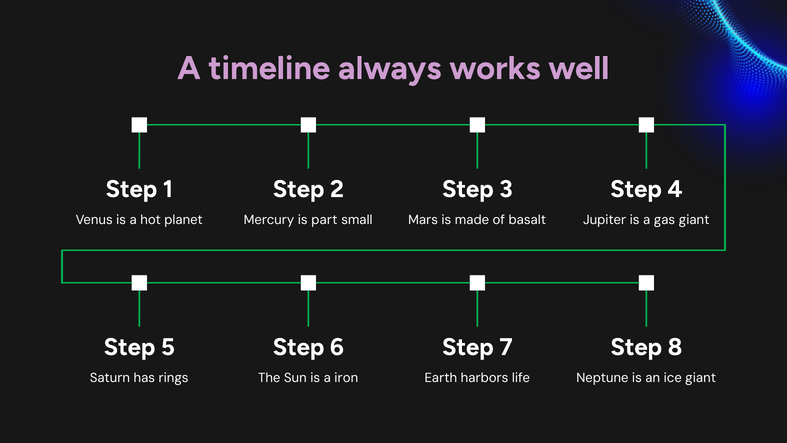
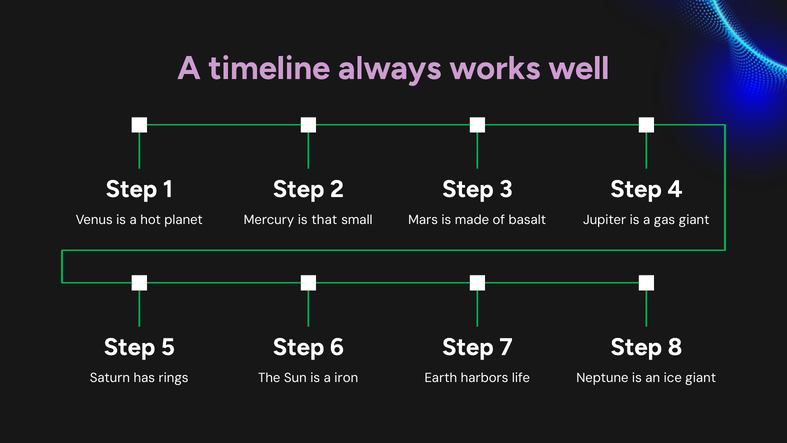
part: part -> that (324, 220)
